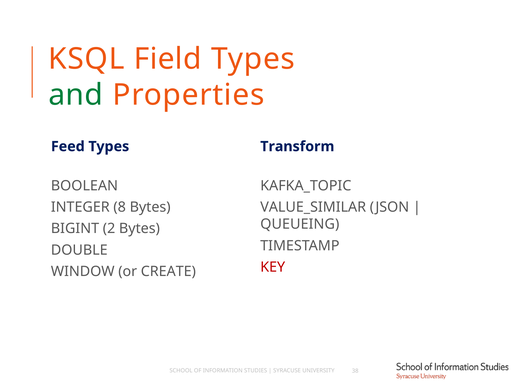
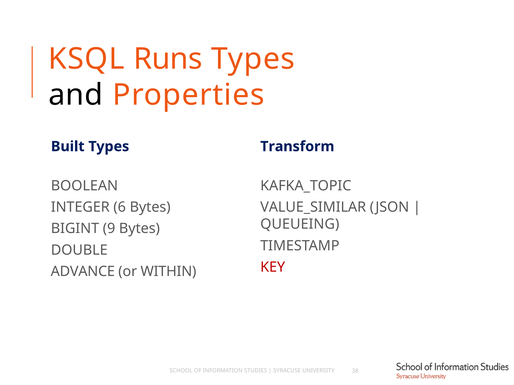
Field: Field -> Runs (168, 59)
and colour: green -> black (76, 95)
Feed: Feed -> Built (68, 147)
8: 8 -> 6 (120, 207)
2: 2 -> 9 (109, 229)
WINDOW: WINDOW -> ADVANCE (83, 272)
CREATE: CREATE -> WITHIN (168, 272)
